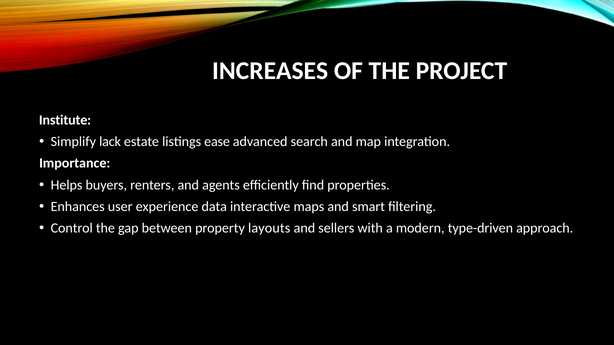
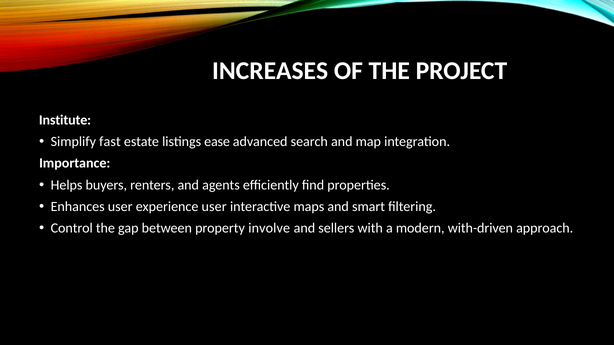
lack: lack -> fast (110, 142)
experience data: data -> user (214, 207)
layouts: layouts -> involve (269, 228)
type-driven: type-driven -> with-driven (480, 228)
